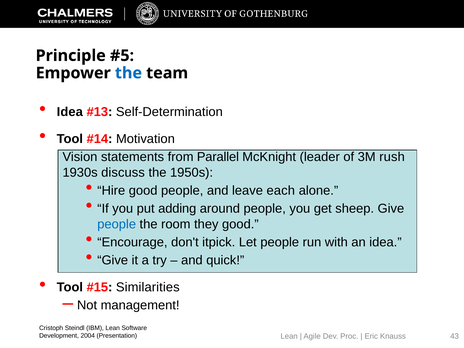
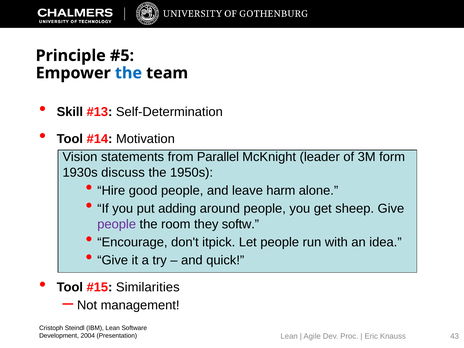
Idea: Idea -> Skill (70, 112)
rush: rush -> form (392, 157)
each: each -> harm (281, 191)
people colour: blue -> purple (117, 224)
they good: good -> softw (240, 224)
